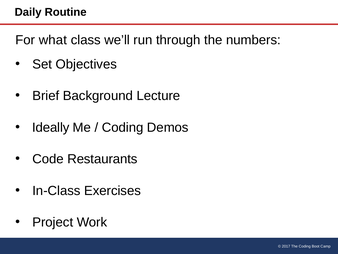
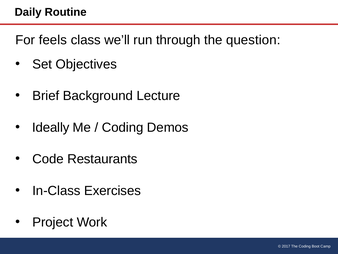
what: what -> feels (53, 40)
numbers: numbers -> question (253, 40)
